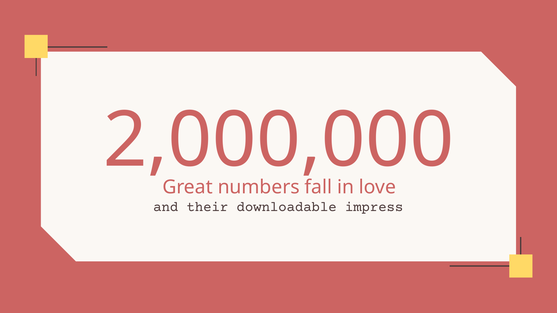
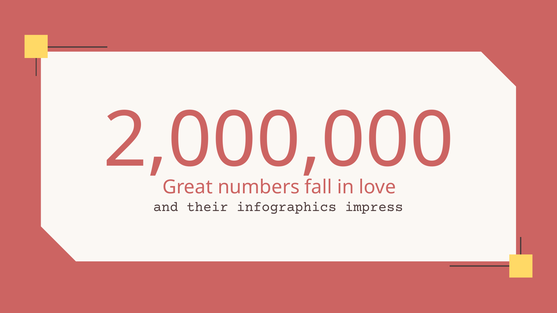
downloadable: downloadable -> infographics (287, 207)
